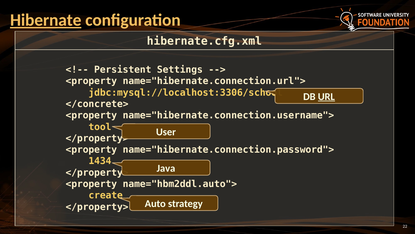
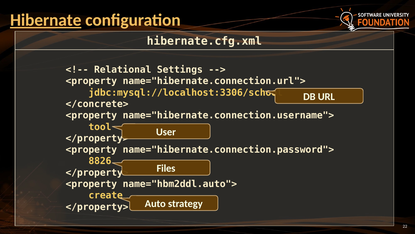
Persistent: Persistent -> Relational (123, 70)
URL underline: present -> none (326, 96)
1434: 1434 -> 8826 (100, 161)
Java: Java -> Files (166, 168)
